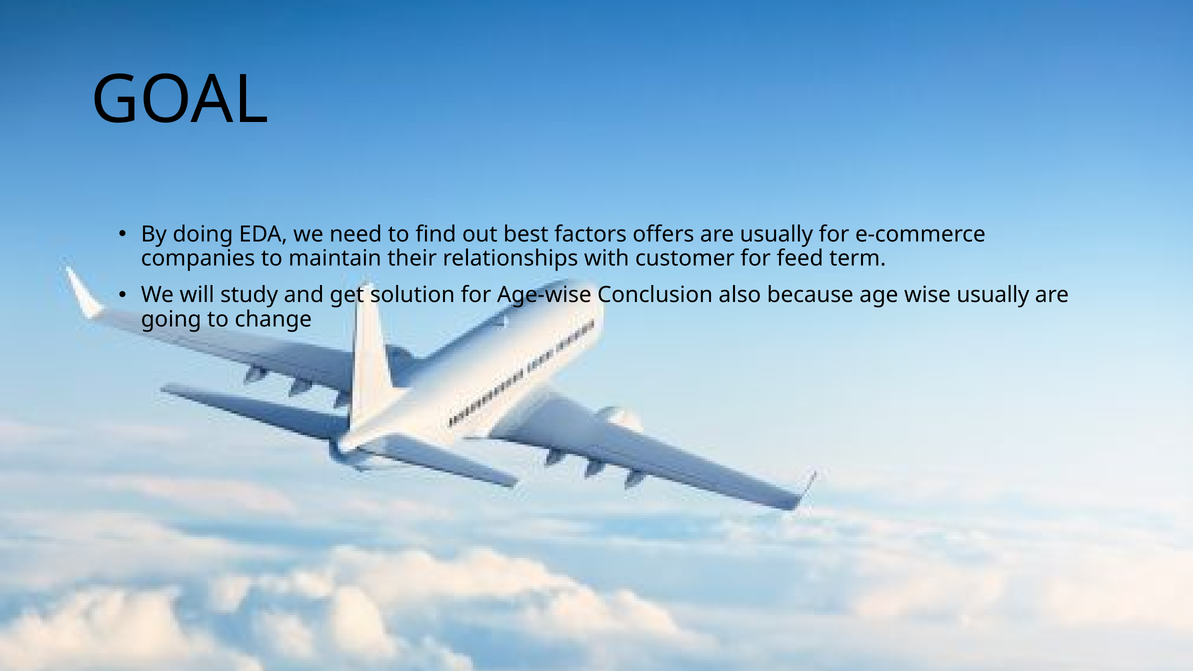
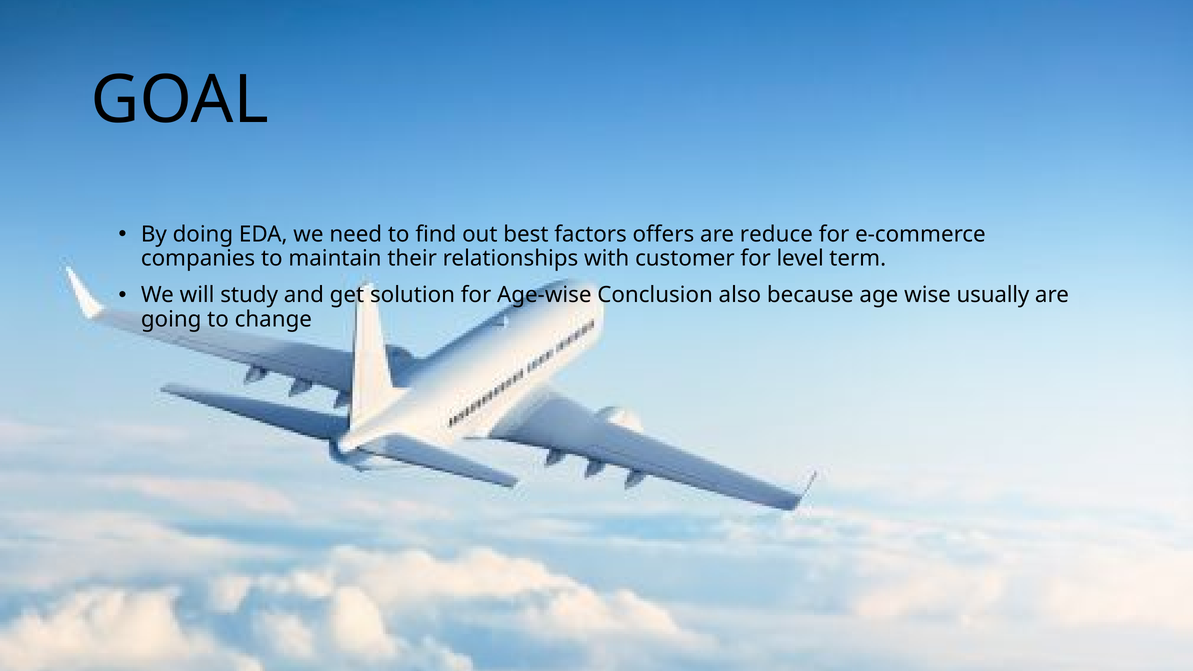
are usually: usually -> reduce (776, 234)
feed: feed -> level (800, 259)
